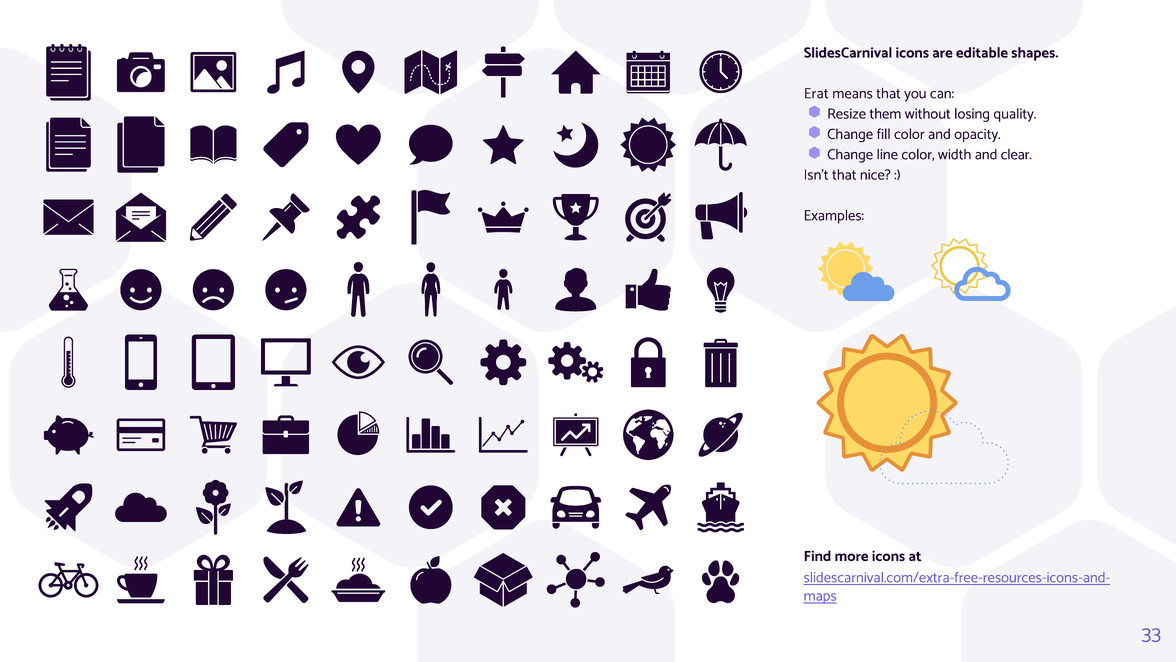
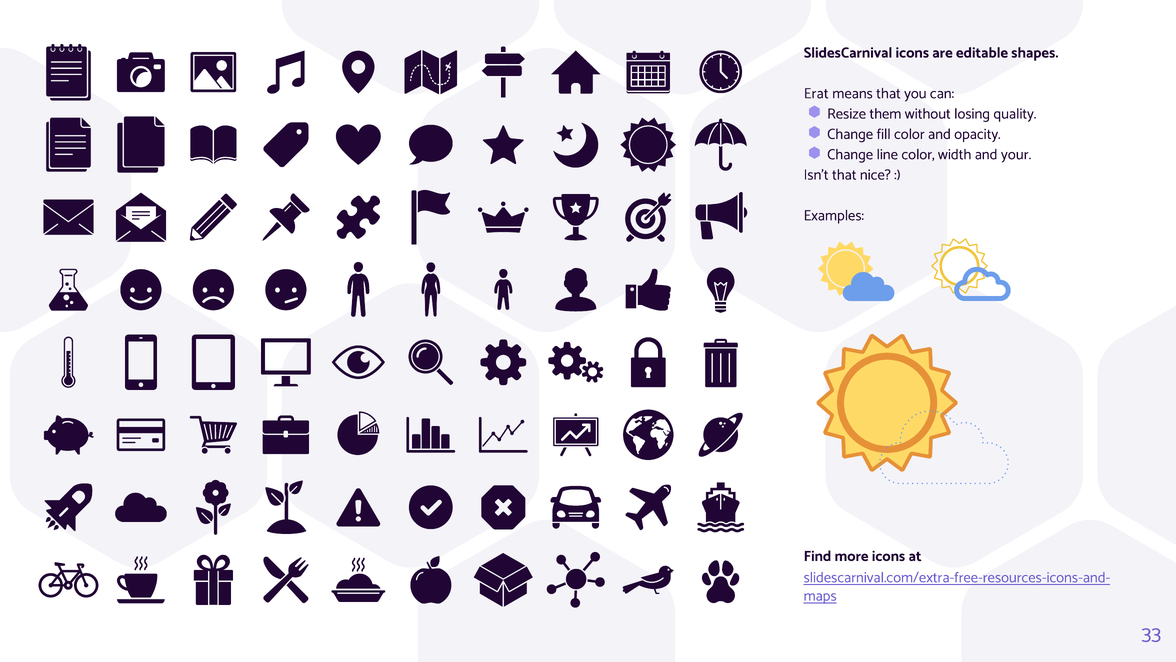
clear: clear -> your (1016, 154)
